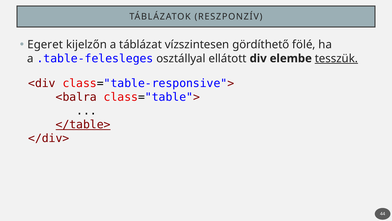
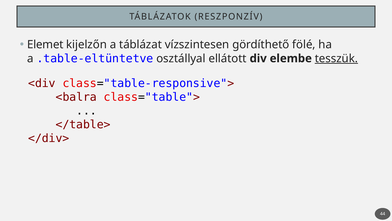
Egeret: Egeret -> Elemet (45, 45)
.table-felesleges: .table-felesleges -> .table-eltüntetve (95, 58)
</table> underline: present -> none (83, 124)
